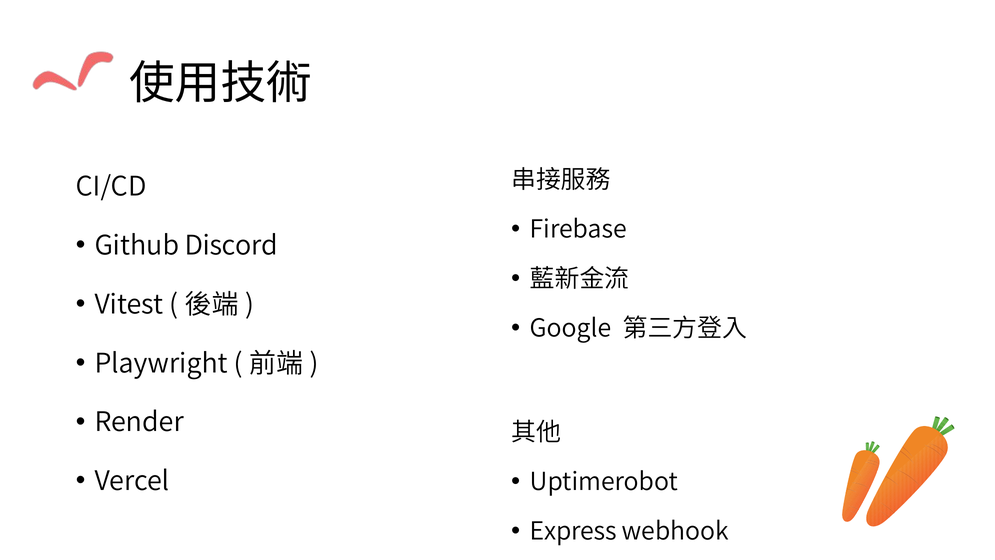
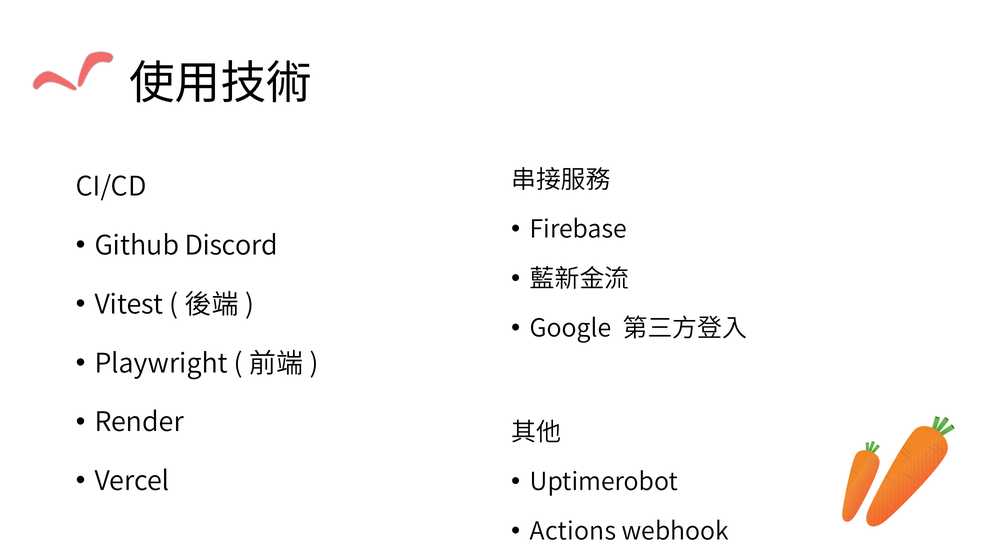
Express: Express -> Actions (573, 531)
